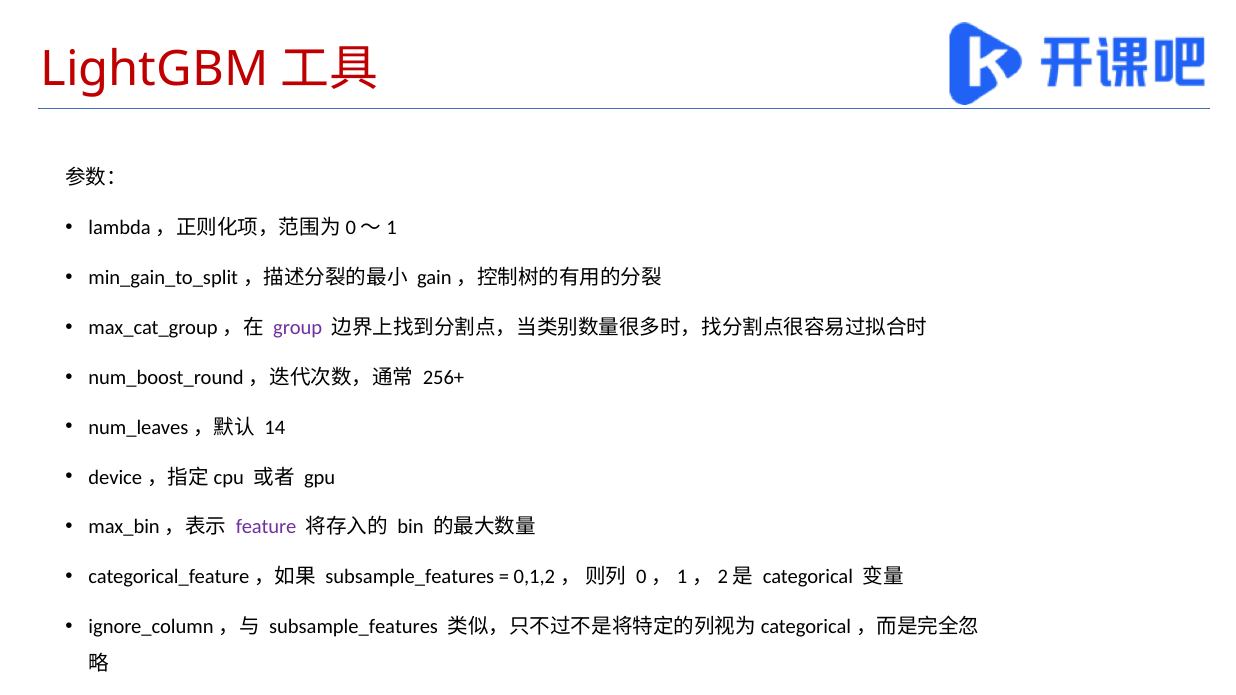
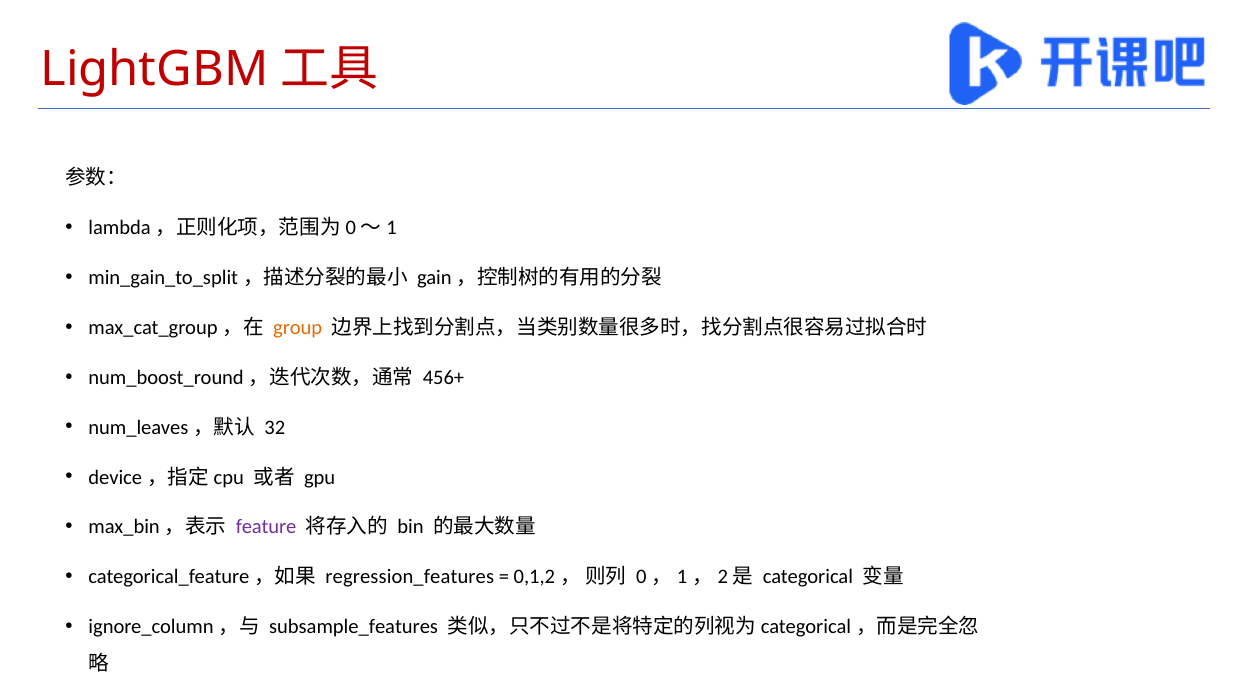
group colour: purple -> orange (298, 328)
256+: 256+ -> 456+ (443, 378)
14: 14 -> 32 (275, 428)
subsample_features: subsample_features -> regression_features (410, 577)
